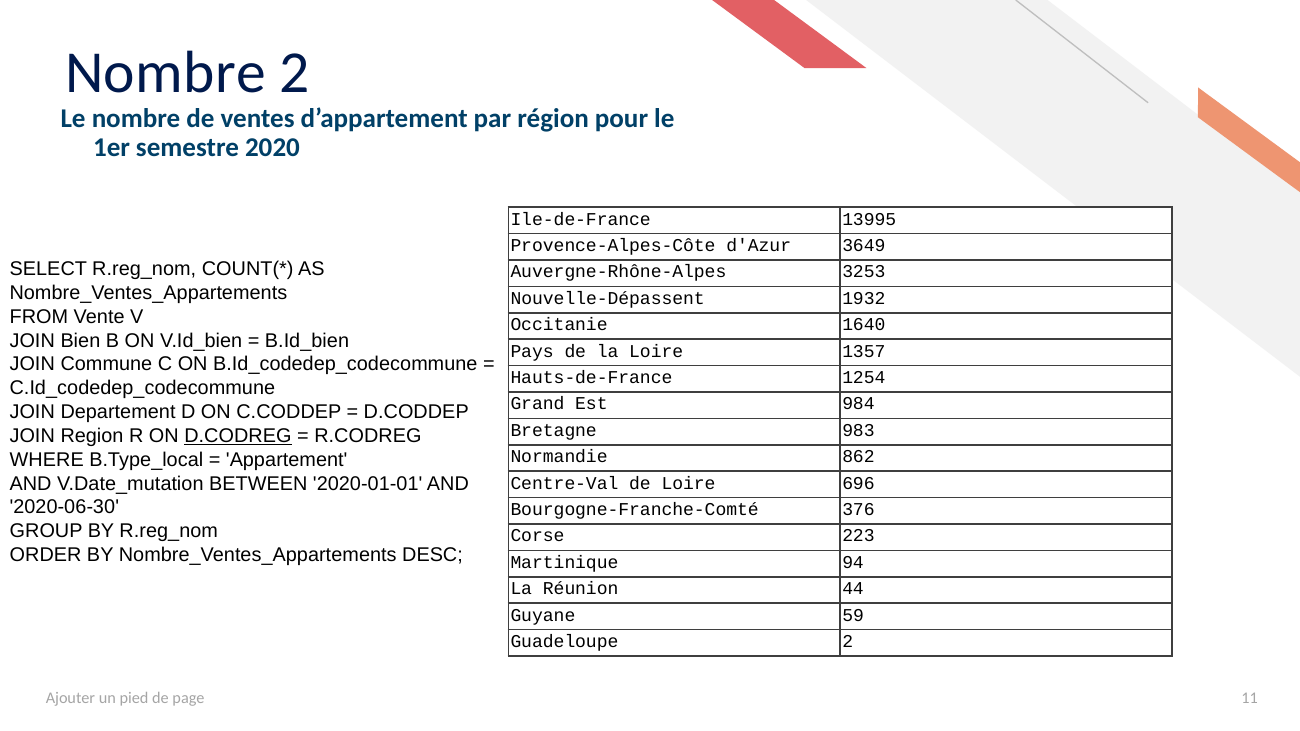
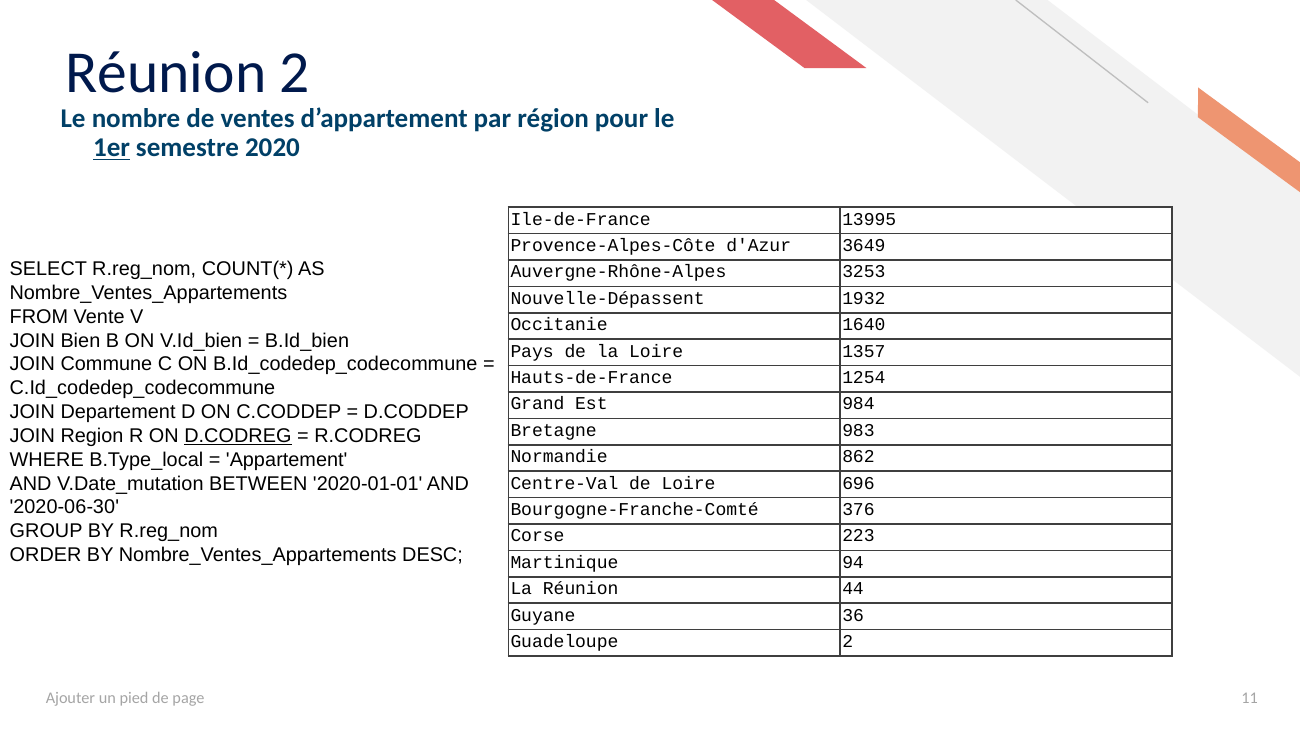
Nombre: Nombre -> Réunion (166, 73)
1er underline: none -> present (112, 148)
59: 59 -> 36 (853, 615)
